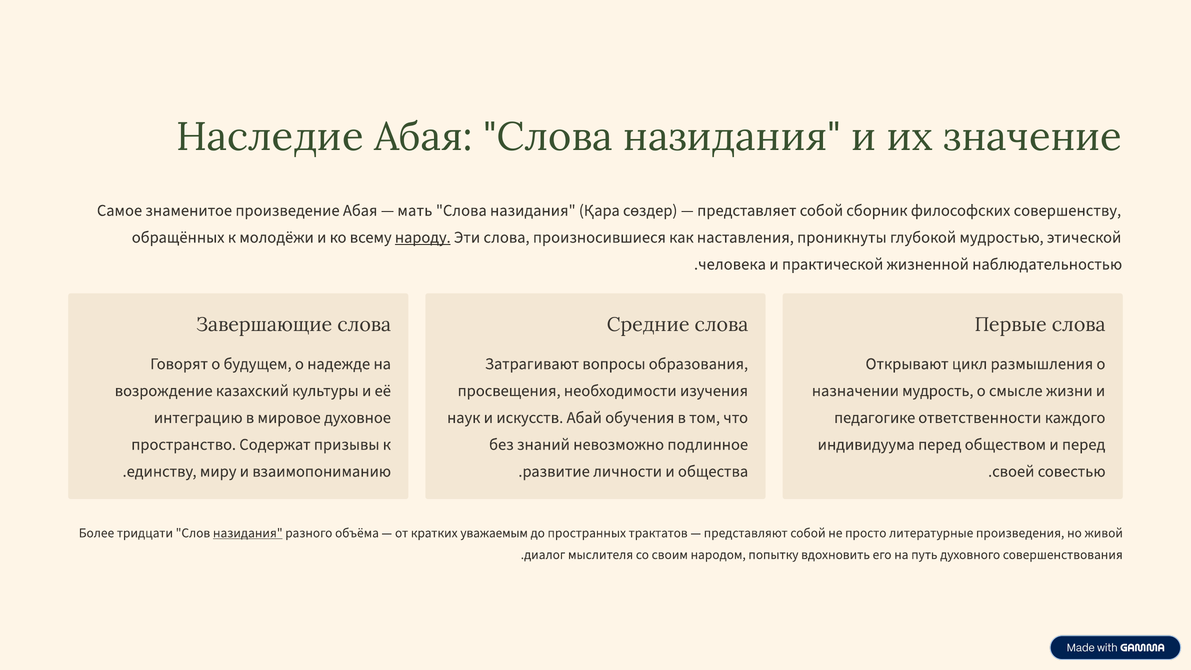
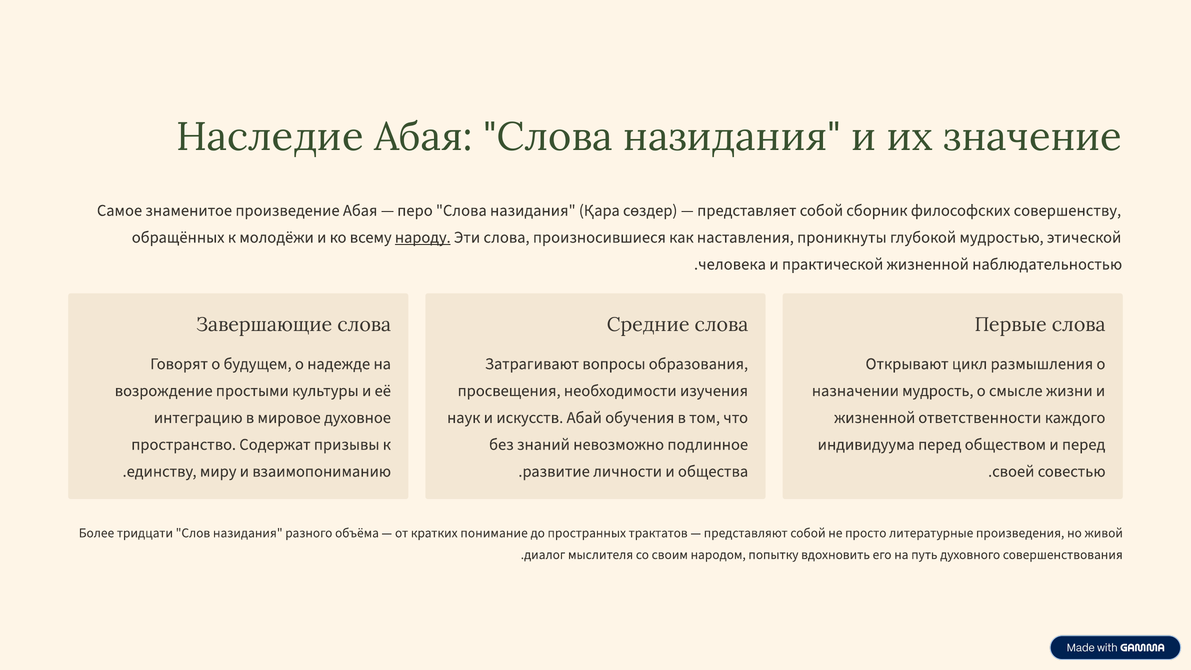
мать: мать -> перо (415, 210)
казахский: казахский -> простыми (252, 391)
педагогике: педагогике -> жизненной (875, 417)
назидания underline: present -> none (248, 533)
уважаемым: уважаемым -> понимание (494, 533)
